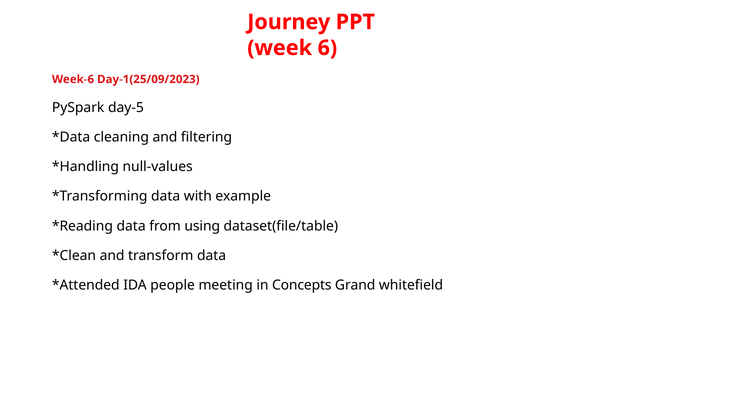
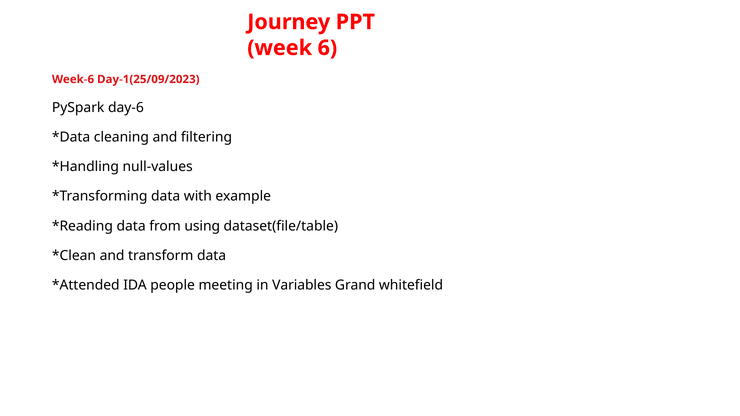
day-5: day-5 -> day-6 (126, 108)
Concepts: Concepts -> Variables (302, 285)
